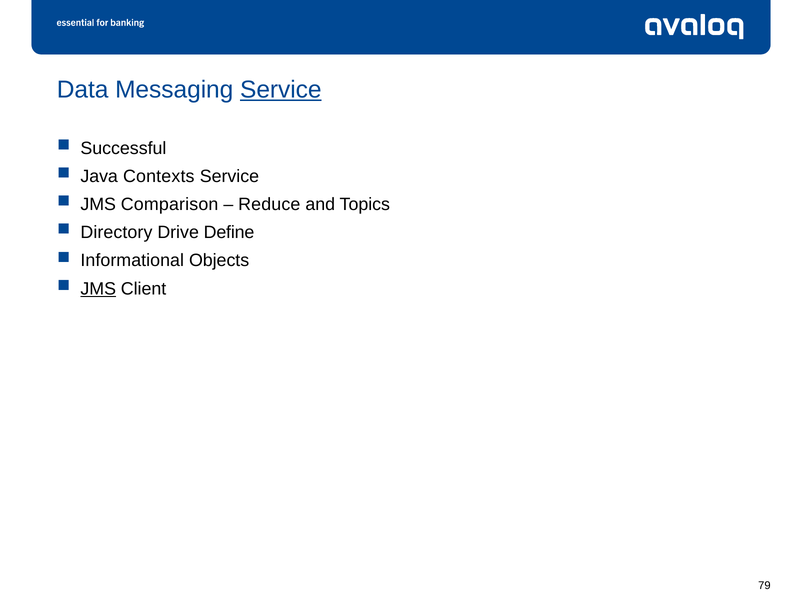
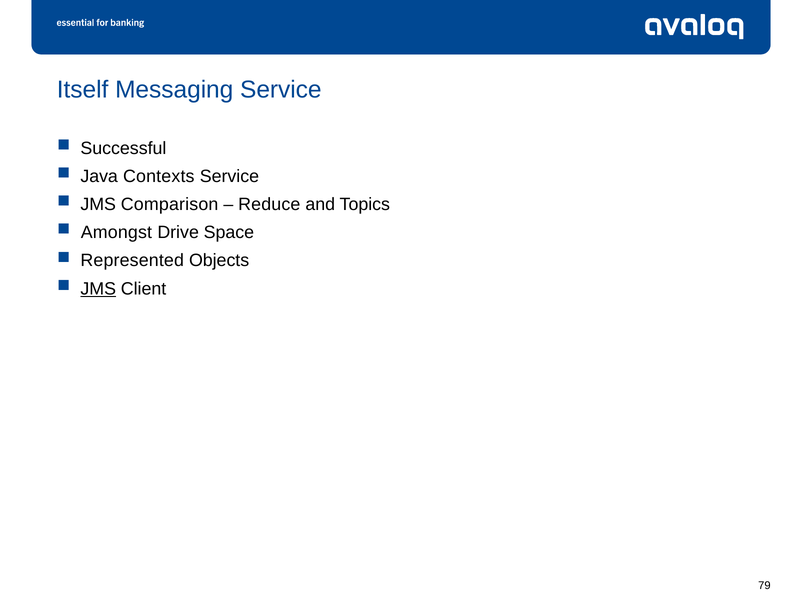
Data: Data -> Itself (83, 90)
Service underline: present -> none (281, 90)
Directory: Directory -> Amongst (116, 233)
Define: Define -> Space (229, 233)
Informational: Informational -> Represented (132, 261)
